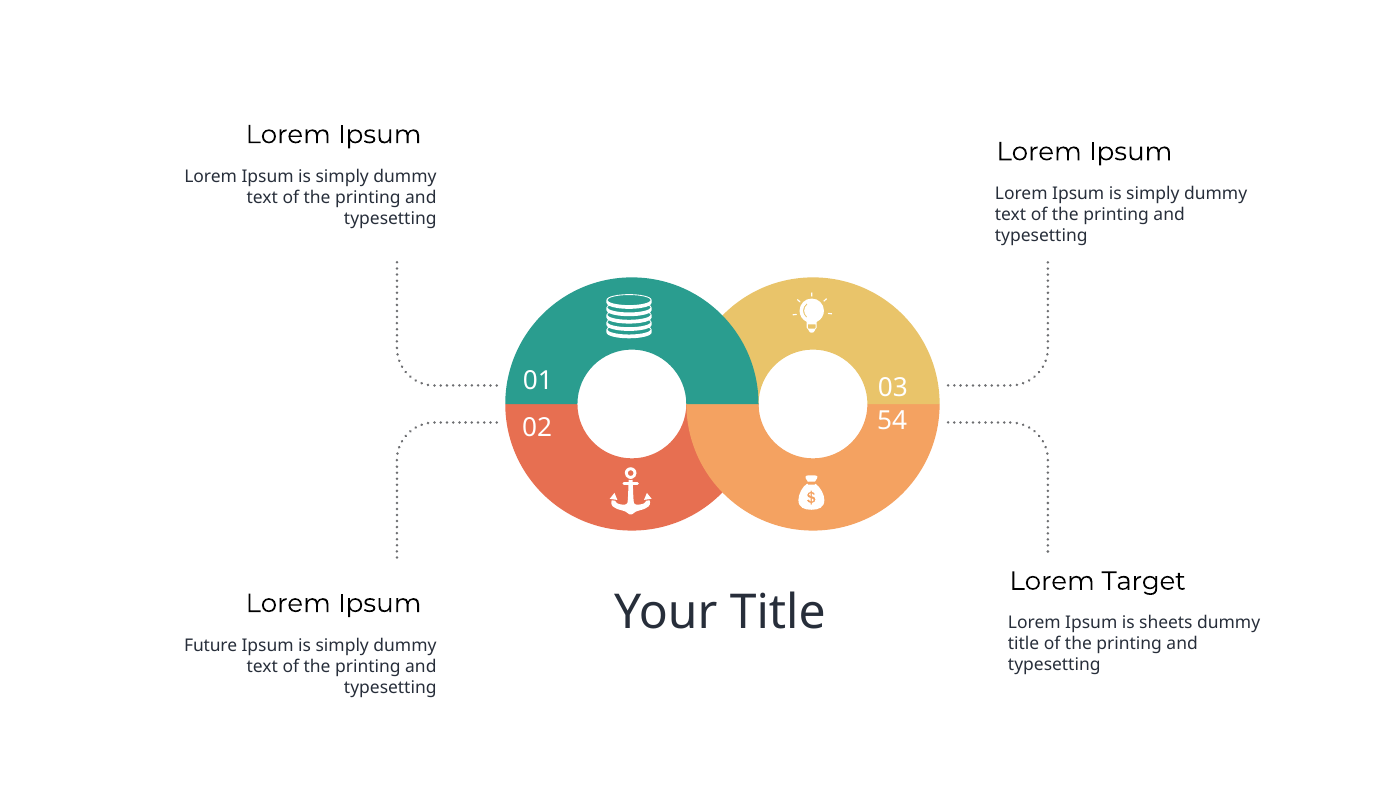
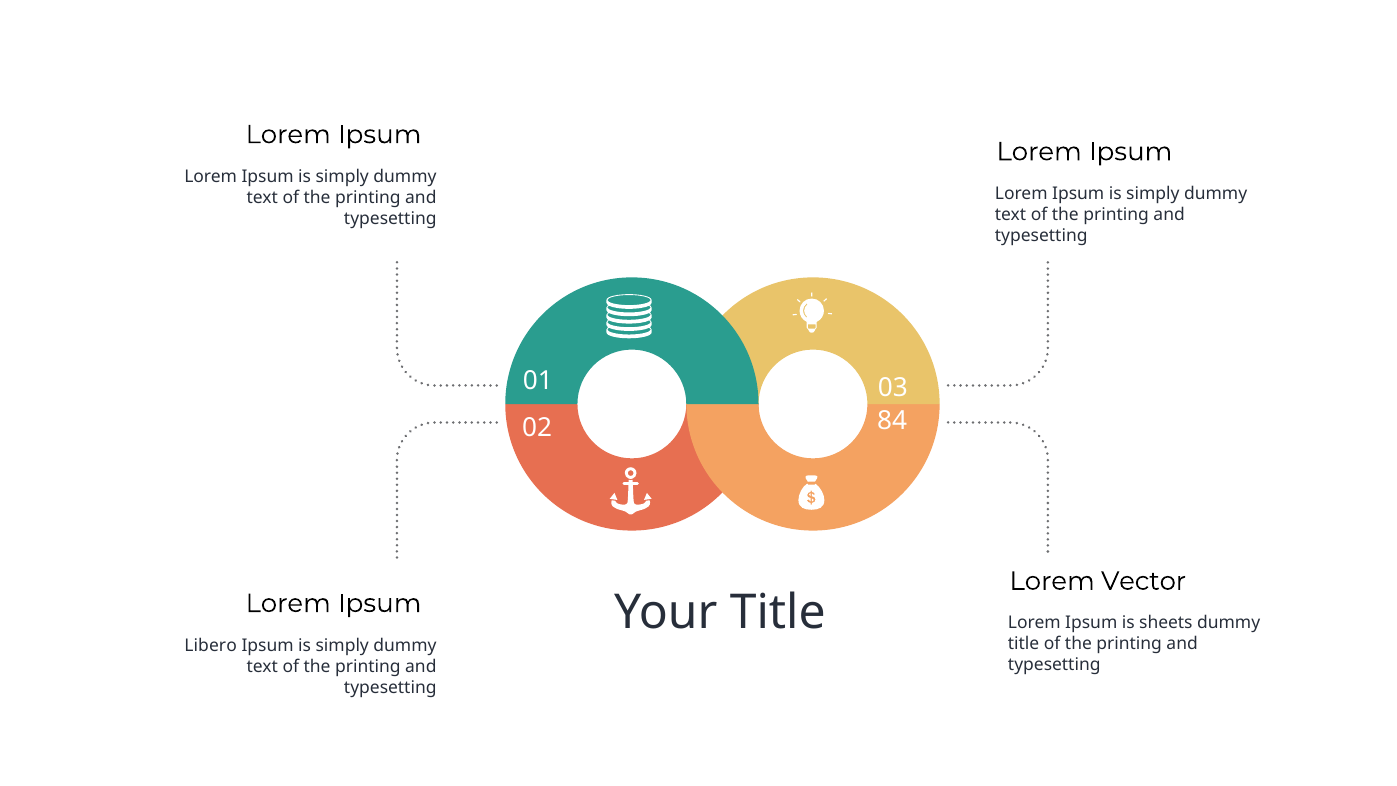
54: 54 -> 84 (892, 421)
Target: Target -> Vector (1144, 581)
Future: Future -> Libero (211, 645)
